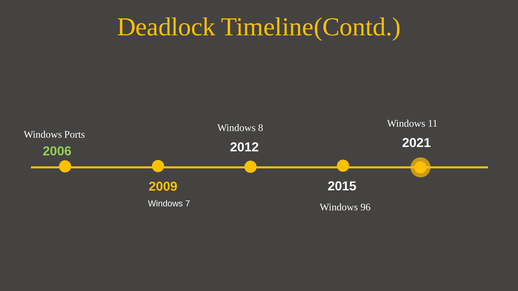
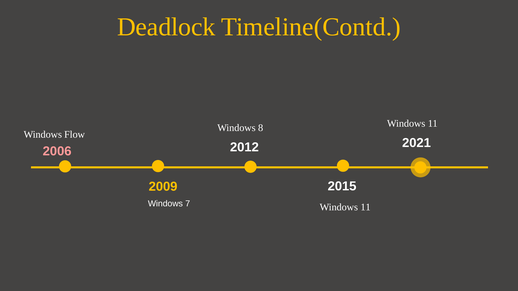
Ports: Ports -> Flow (75, 135)
2006 colour: light green -> pink (57, 151)
96: 96 -> 11 (366, 207)
